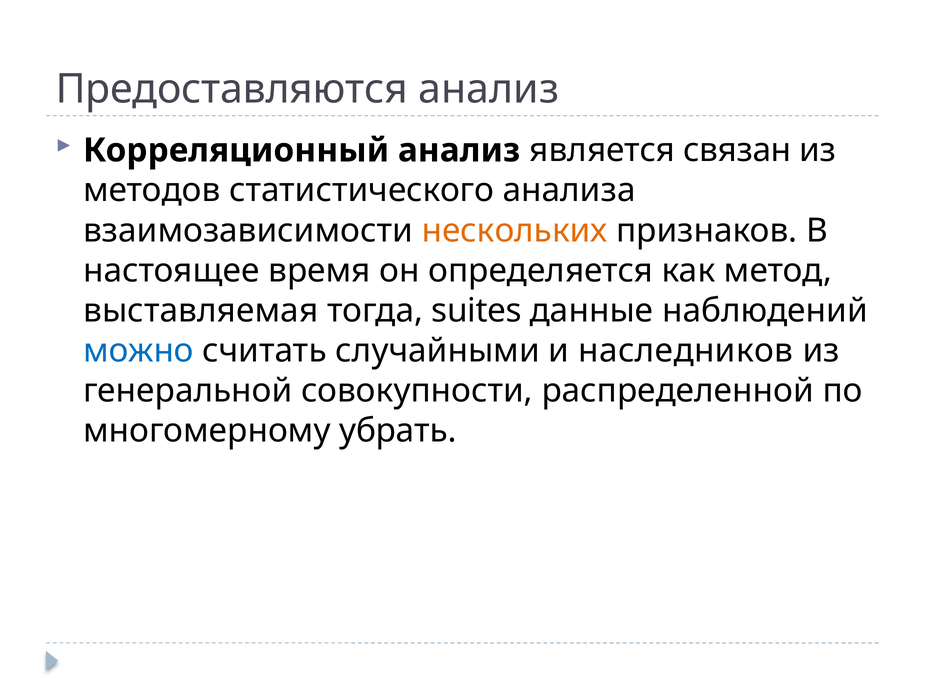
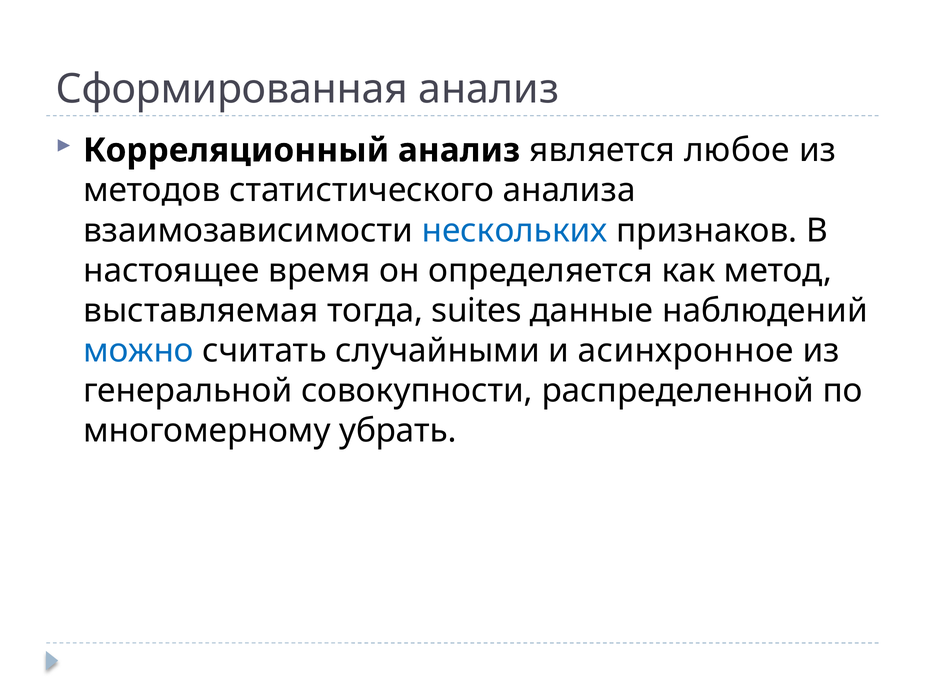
Предоставляются: Предоставляются -> Сформированная (232, 89)
связан: связан -> любое (737, 150)
нескольких colour: orange -> blue (515, 230)
наследников: наследников -> асинхронное (686, 351)
